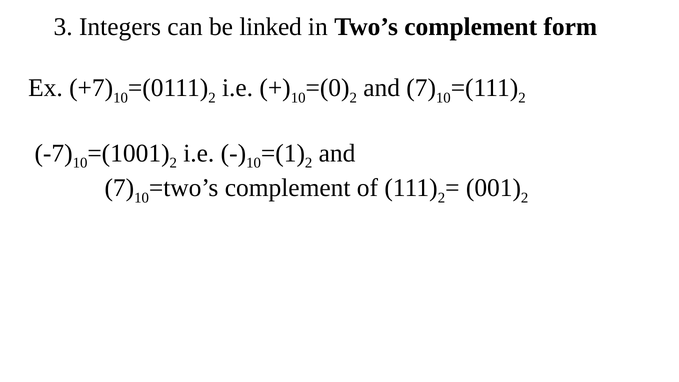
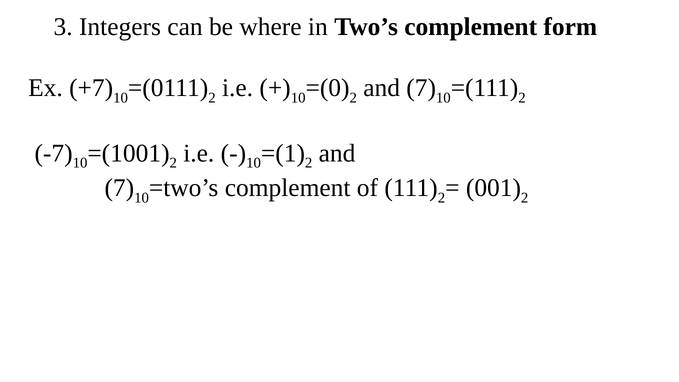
linked: linked -> where (270, 27)
